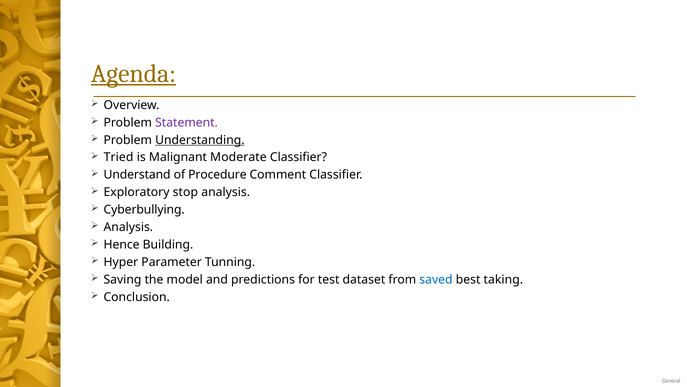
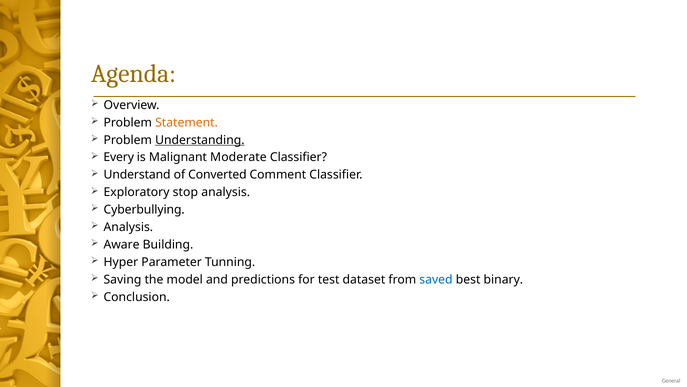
Agenda underline: present -> none (133, 74)
Statement colour: purple -> orange (187, 122)
Tried: Tried -> Every (119, 157)
Procedure: Procedure -> Converted (217, 175)
Hence: Hence -> Aware (122, 245)
taking: taking -> binary (503, 279)
